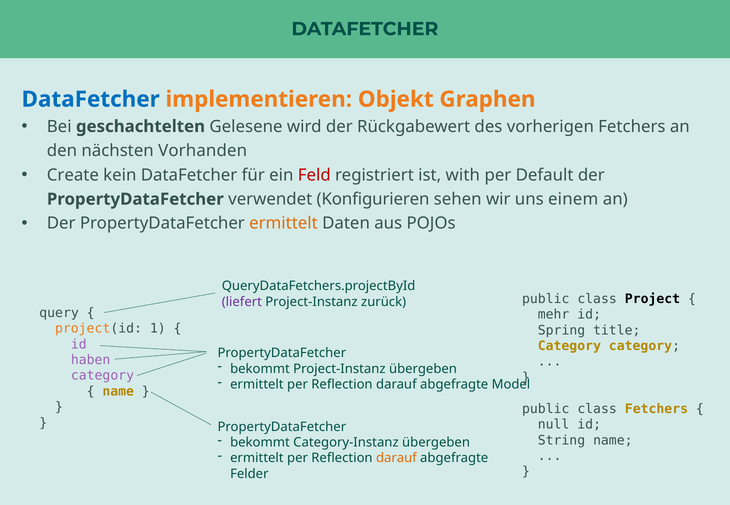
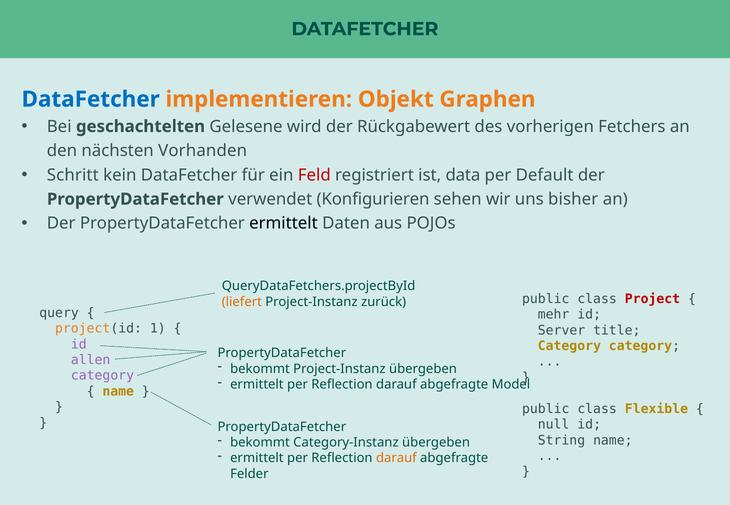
Create: Create -> Schritt (73, 175)
with: with -> data (463, 175)
einem: einem -> bisher (573, 199)
ermittelt colour: orange -> black (283, 224)
liefert colour: purple -> orange (242, 302)
Project colour: black -> red (652, 299)
Spring: Spring -> Server (562, 330)
haben: haben -> allen (91, 360)
class Fetchers: Fetchers -> Flexible (656, 409)
